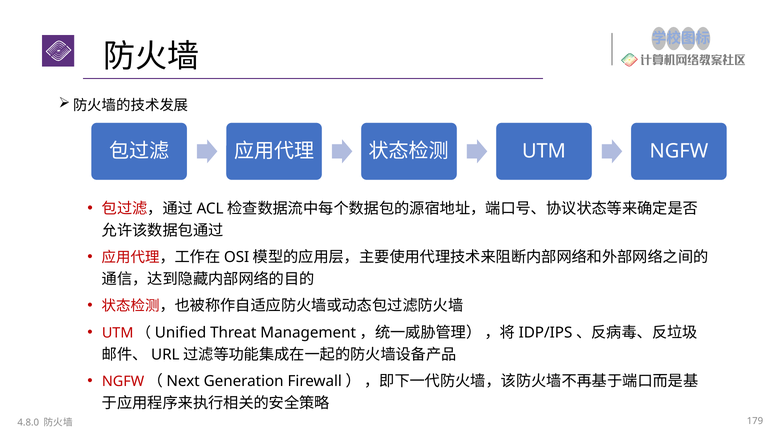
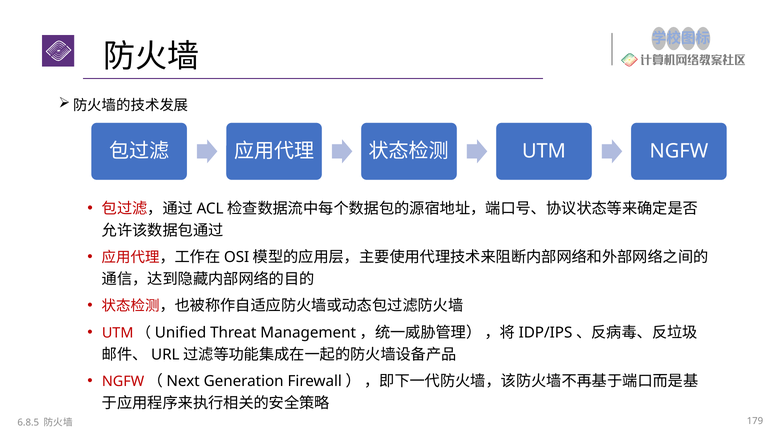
4.8.0: 4.8.0 -> 6.8.5 (28, 422)
